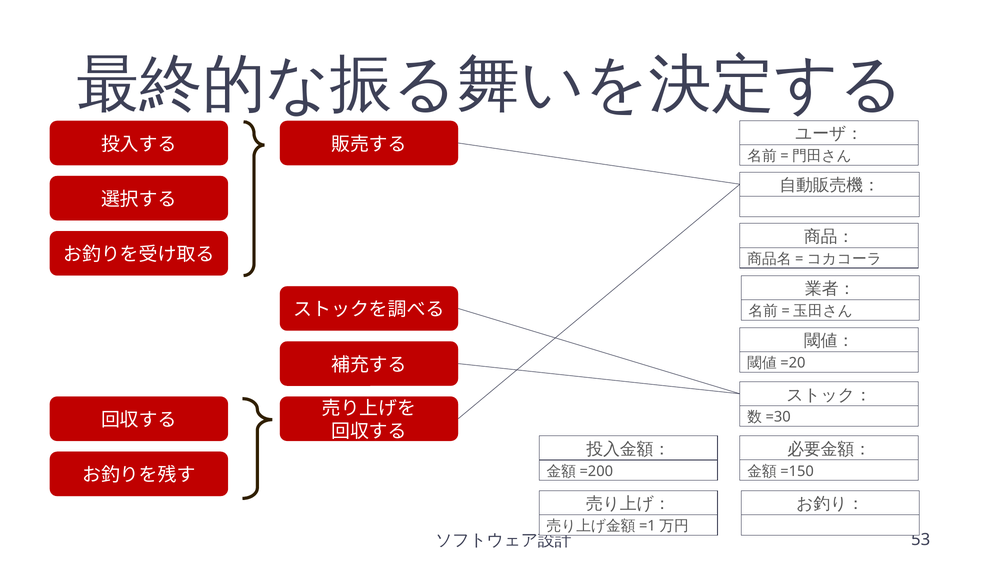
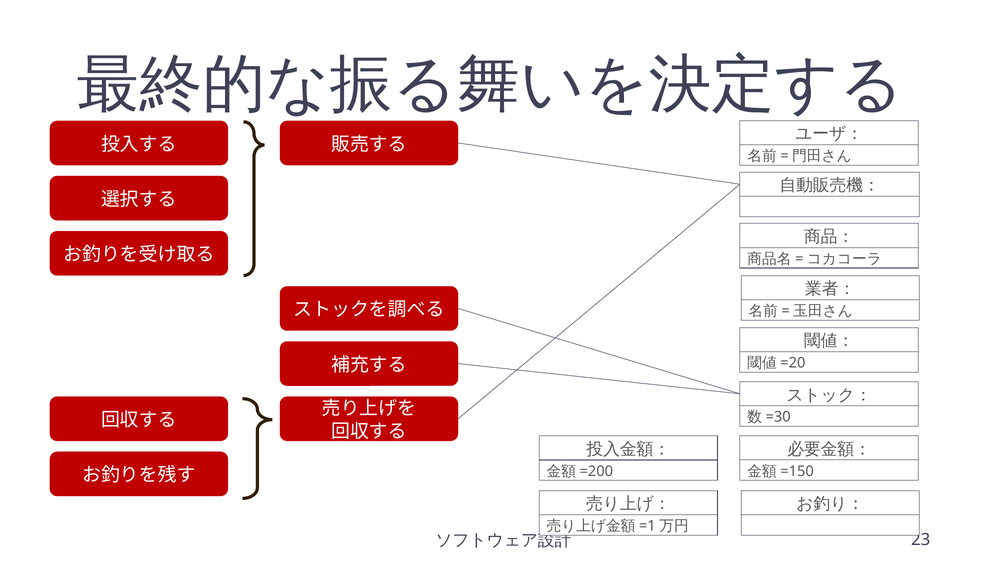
53: 53 -> 23 (921, 540)
